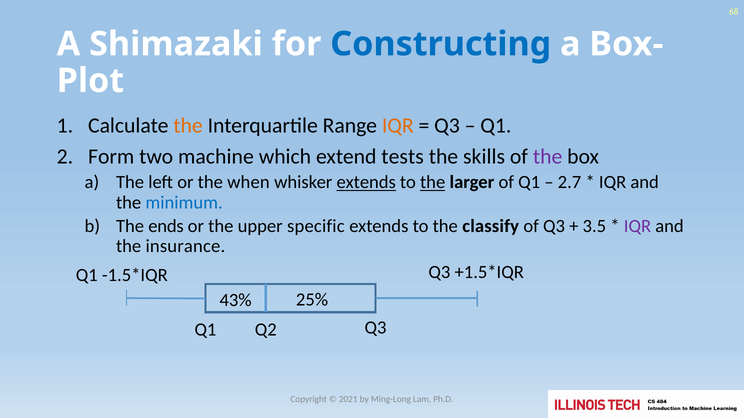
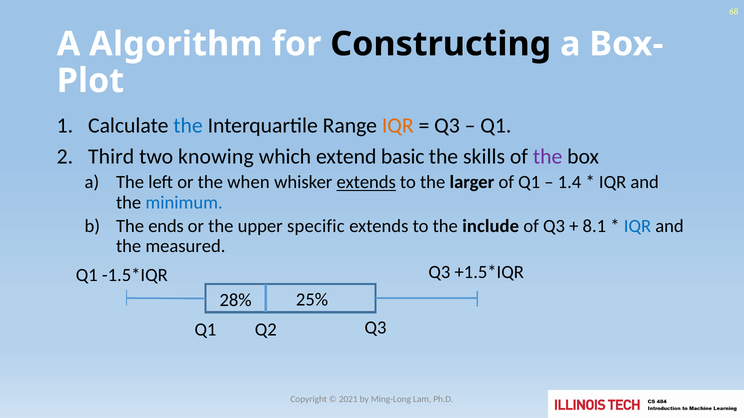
Shimazaki: Shimazaki -> Algorithm (176, 44)
Constructing colour: blue -> black (441, 44)
the colour: orange -> blue (188, 126)
Form: Form -> Third (111, 157)
machine: machine -> knowing (216, 157)
tests: tests -> basic (403, 157)
the underline: present -> none (433, 183)
2.7: 2.7 -> 1.4 (570, 183)
classify: classify -> include (491, 227)
3.5: 3.5 -> 8.1 (594, 227)
IQR colour: purple -> blue (637, 227)
insurance: insurance -> measured (185, 247)
43%: 43% -> 28% (236, 300)
